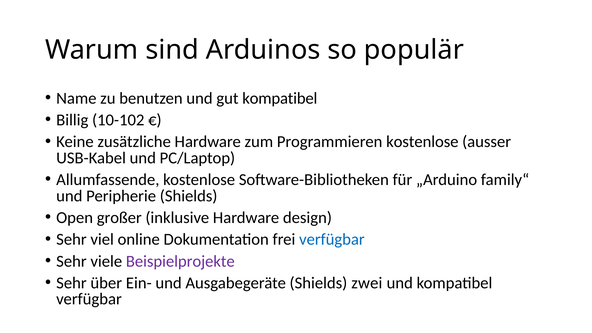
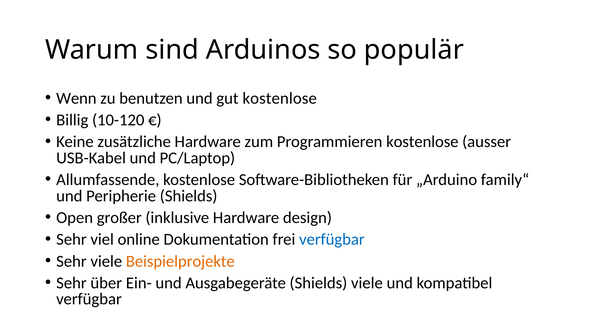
Name: Name -> Wenn (76, 98)
gut kompatibel: kompatibel -> kostenlose (280, 98)
10-102: 10-102 -> 10-120 (118, 120)
Beispielprojekte colour: purple -> orange (180, 261)
Shields zwei: zwei -> viele (367, 283)
